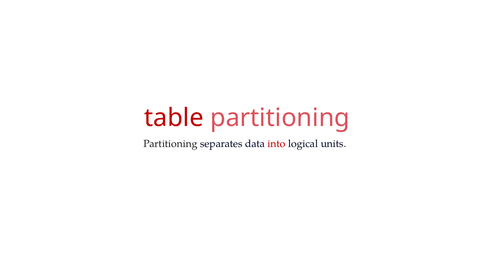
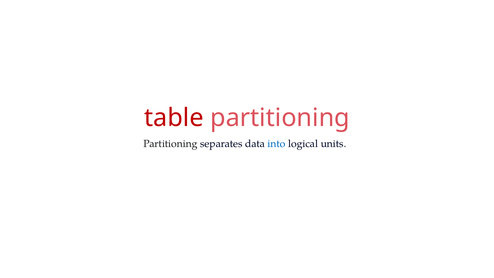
into colour: red -> blue (277, 144)
